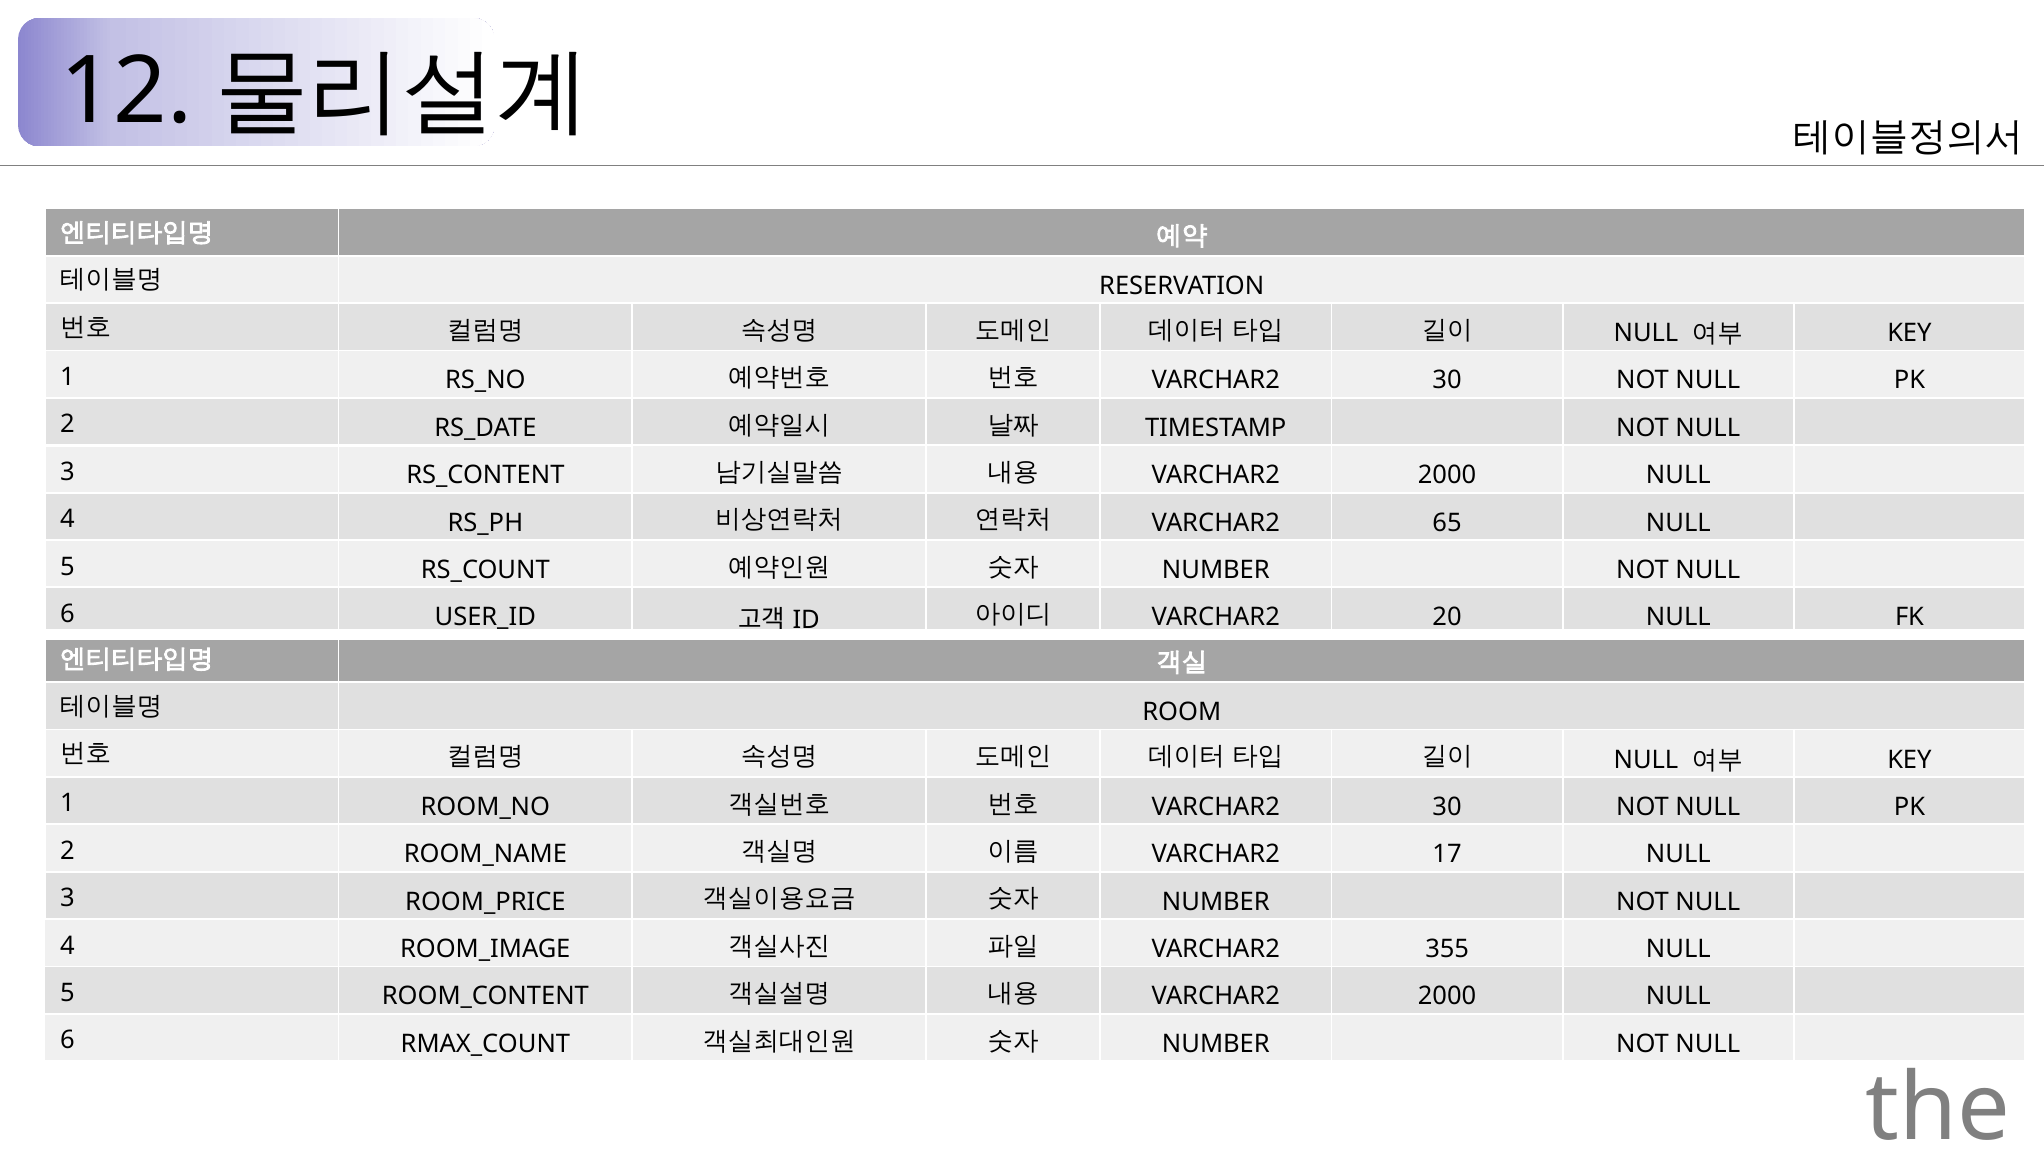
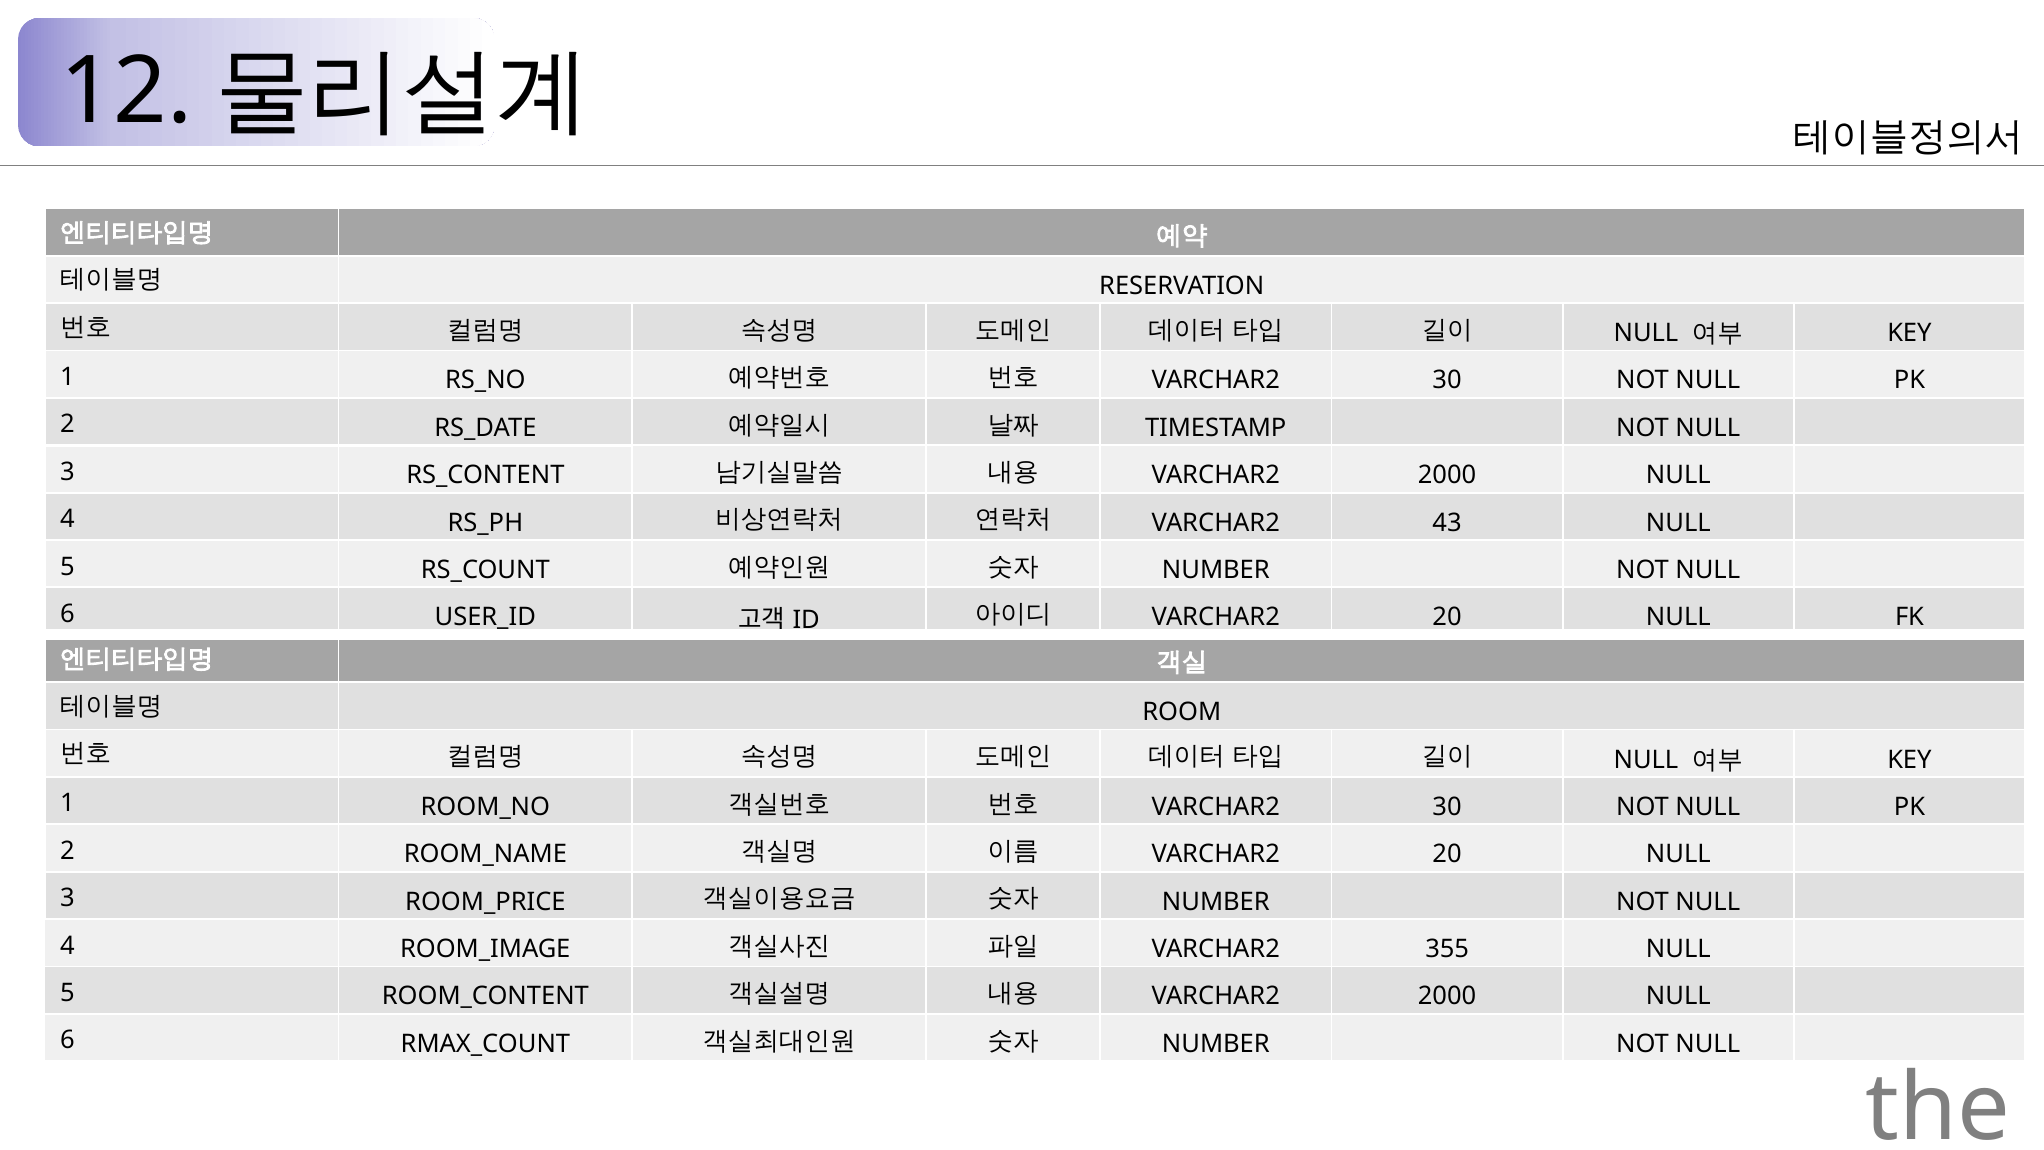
65: 65 -> 43 (1447, 523)
17: 17 -> 20 (1447, 854)
